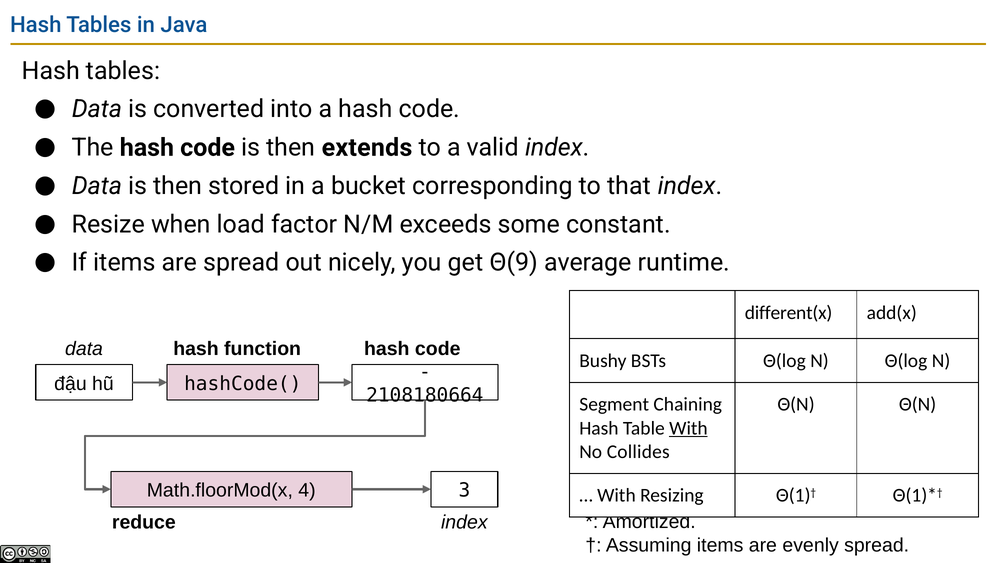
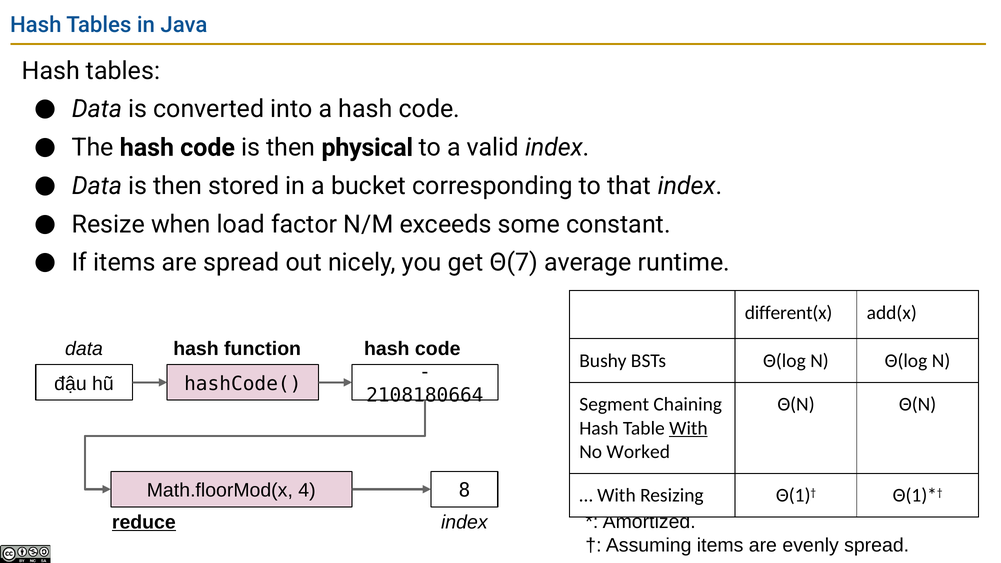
extends: extends -> physical (367, 148)
Θ(9: Θ(9 -> Θ(7 (514, 263)
Collides: Collides -> Worked (638, 452)
3: 3 -> 8 (464, 491)
reduce underline: none -> present (144, 522)
